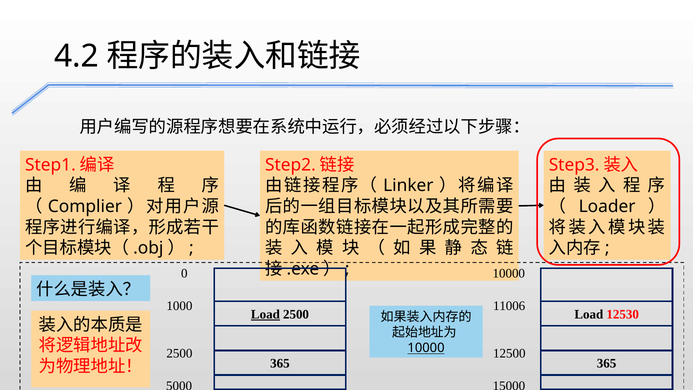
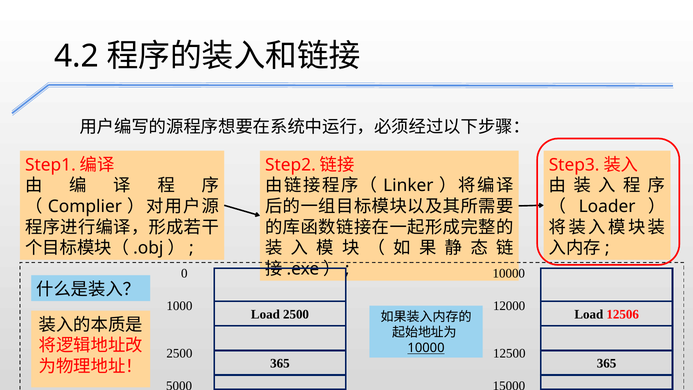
11006: 11006 -> 12000 (509, 306)
Load underline: present -> none (265, 314)
12530: 12530 -> 12506 (623, 314)
